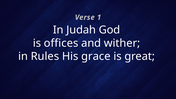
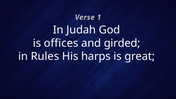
wither: wither -> girded (122, 43)
grace: grace -> harps (96, 56)
